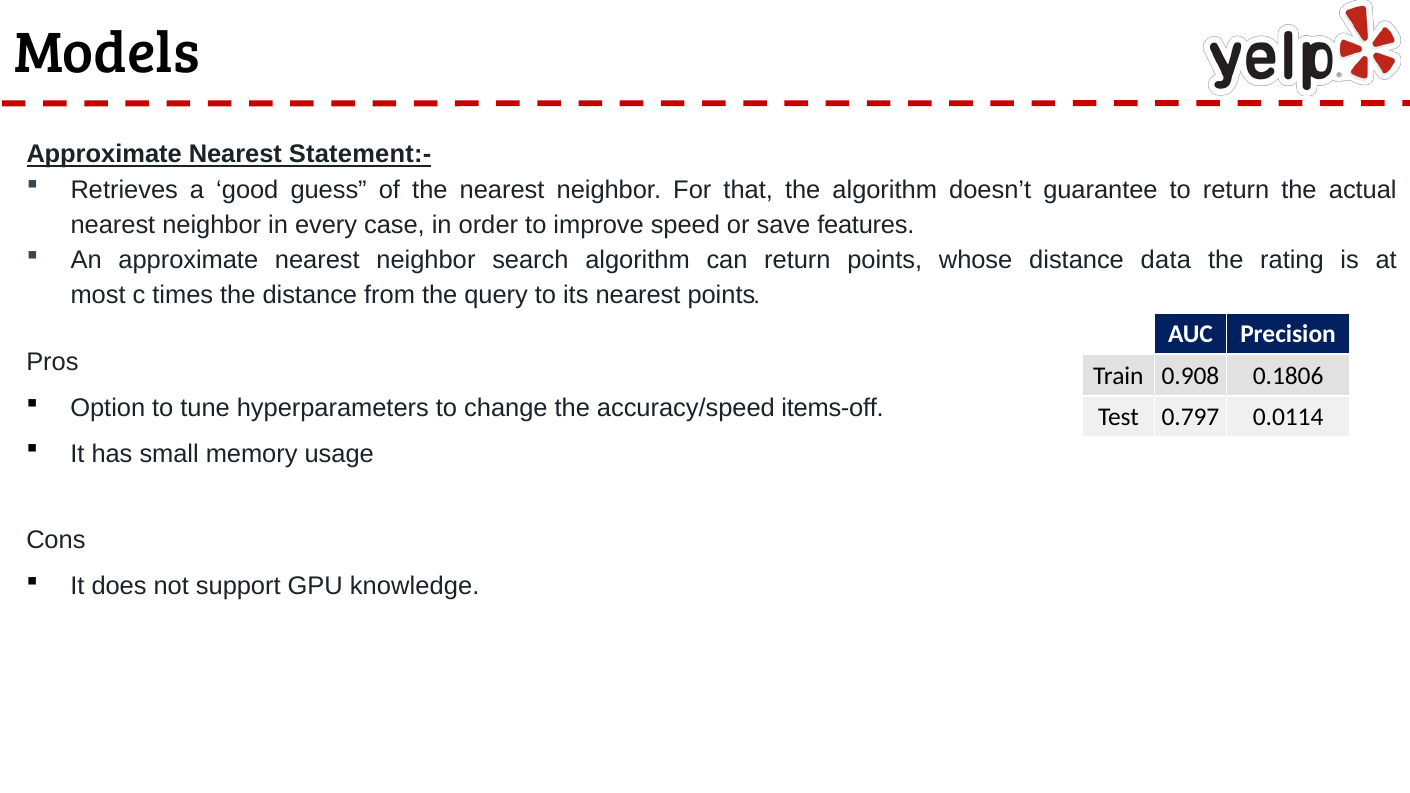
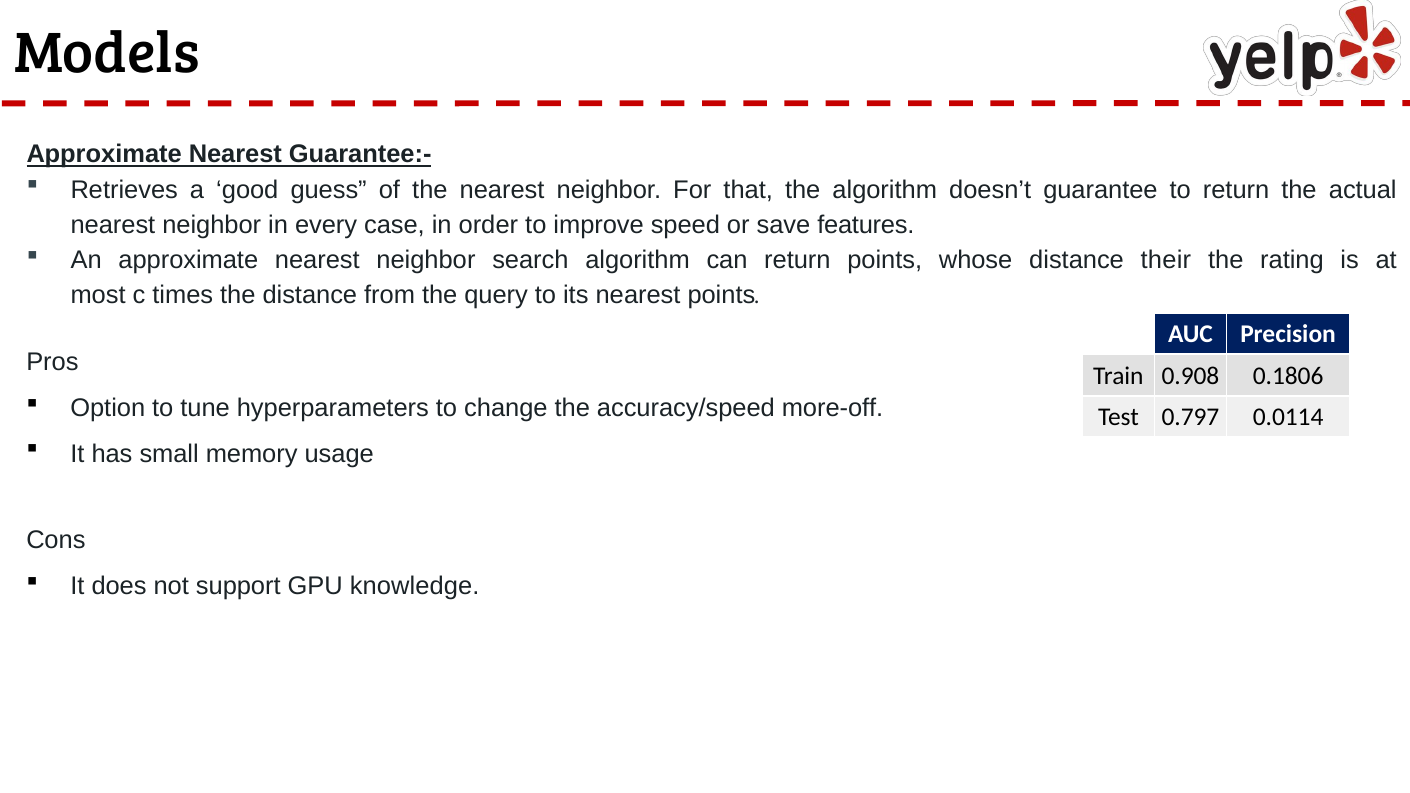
Statement:-: Statement:- -> Guarantee:- (360, 155)
data: data -> their (1166, 260)
items-off: items-off -> more-off (833, 408)
